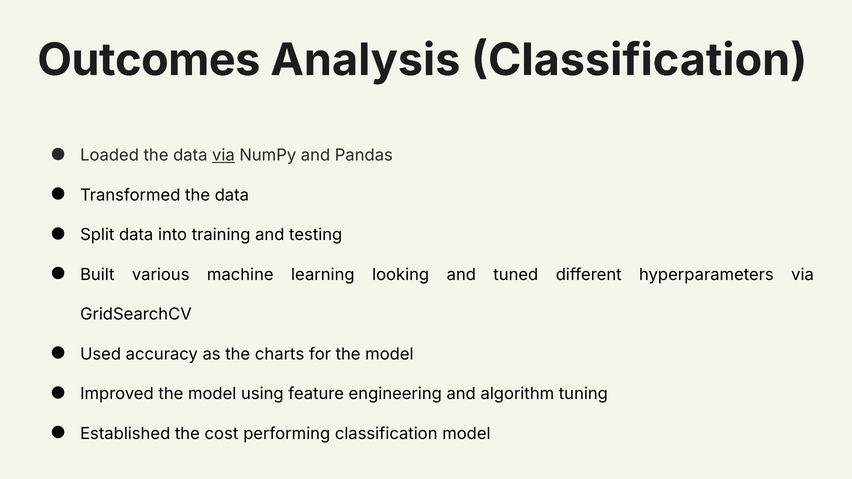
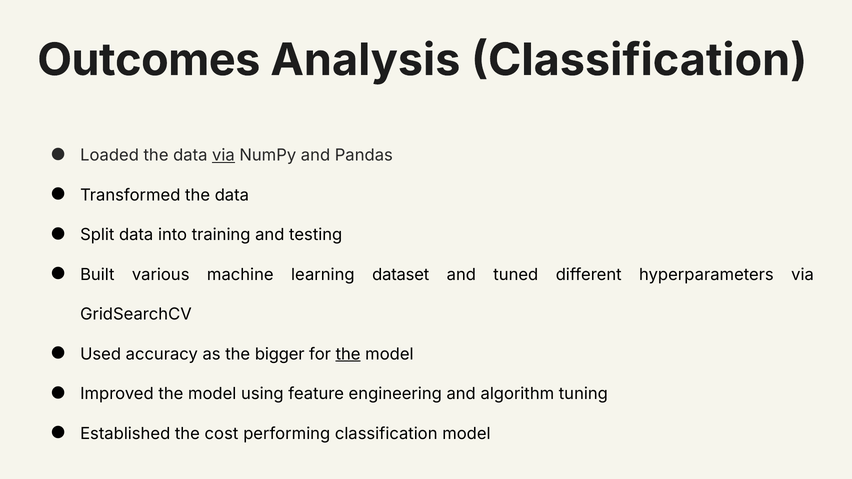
looking: looking -> dataset (401, 275)
charts: charts -> bigger (280, 354)
the underline: none -> present (348, 354)
